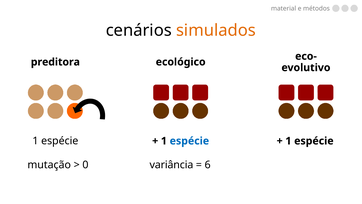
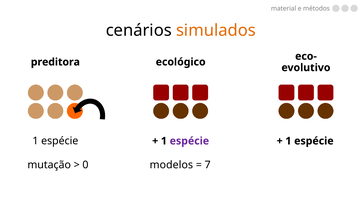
espécie colour: blue -> purple (189, 141)
variância: variância -> modelos (171, 165)
6: 6 -> 7 (208, 165)
